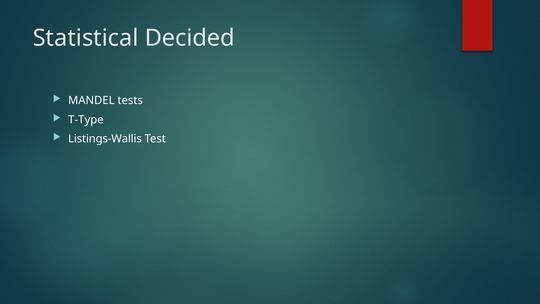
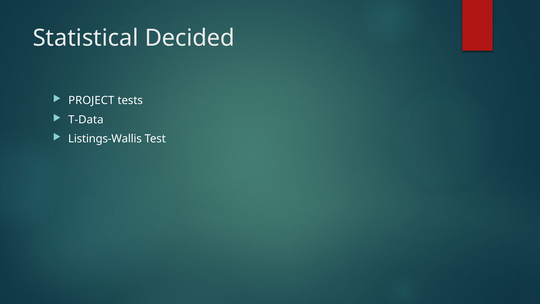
MANDEL: MANDEL -> PROJECT (91, 100)
T-Type: T-Type -> T-Data (86, 120)
